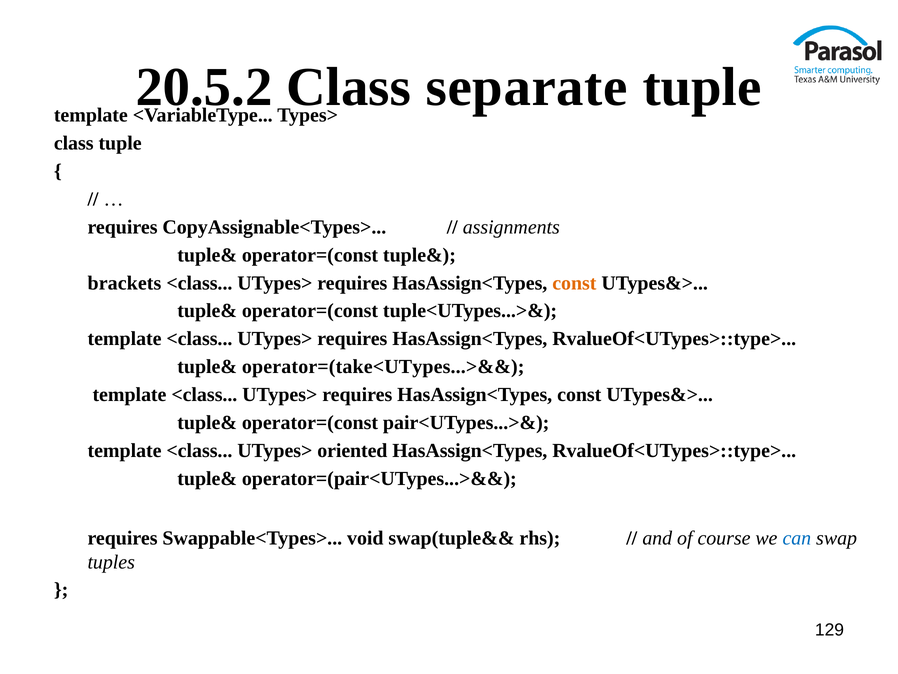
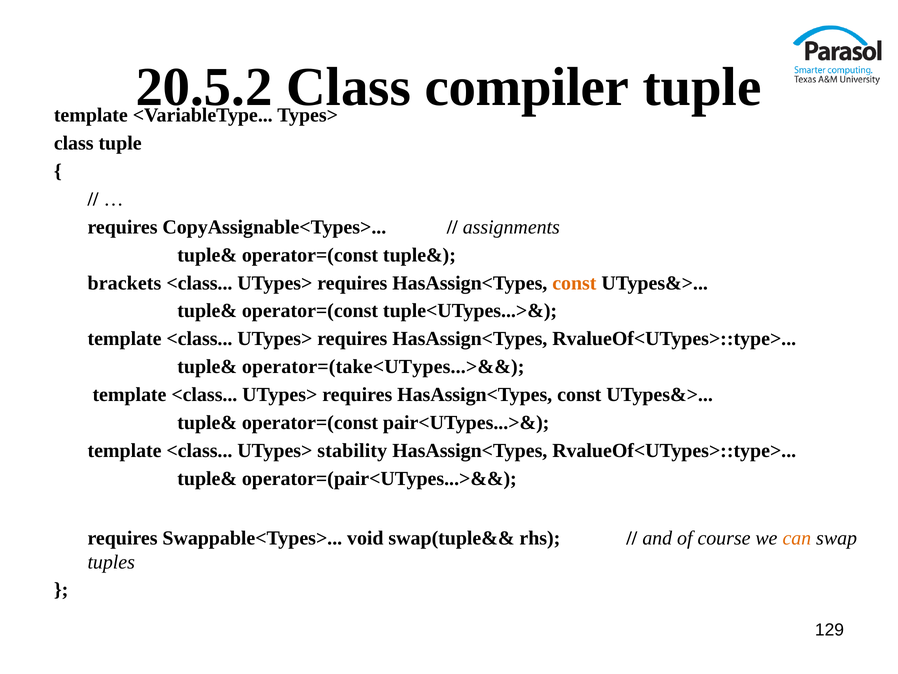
separate: separate -> compiler (527, 87)
oriented: oriented -> stability (352, 450)
can colour: blue -> orange (797, 538)
